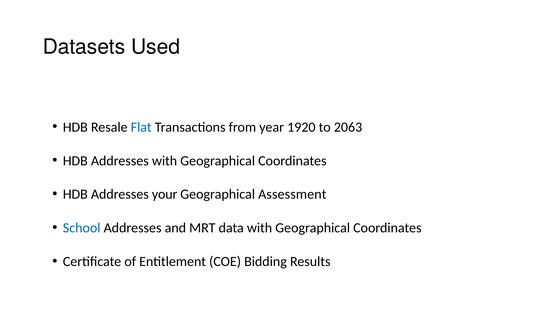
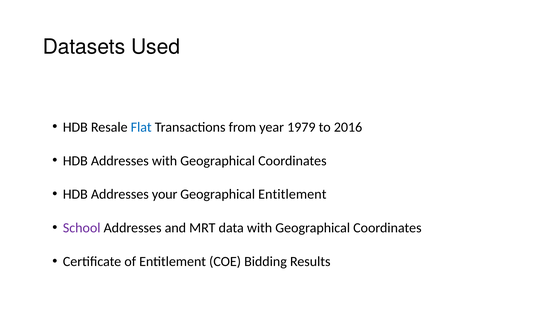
1920: 1920 -> 1979 (301, 127)
2063: 2063 -> 2016 (348, 127)
Geographical Assessment: Assessment -> Entitlement (292, 194)
School colour: blue -> purple (82, 228)
